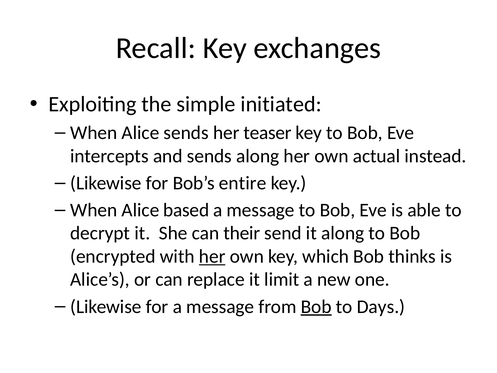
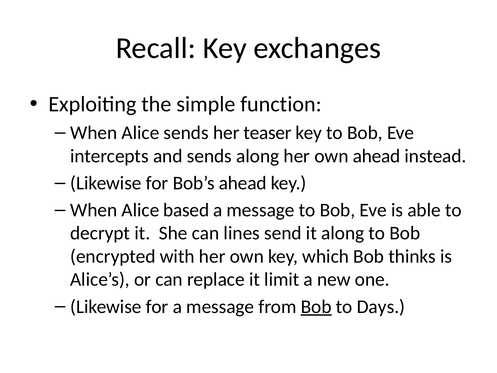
initiated: initiated -> function (281, 104)
own actual: actual -> ahead (377, 156)
Bob’s entire: entire -> ahead (243, 183)
their: their -> lines (242, 233)
her underline: present -> none (212, 256)
